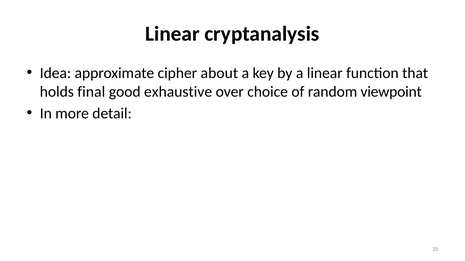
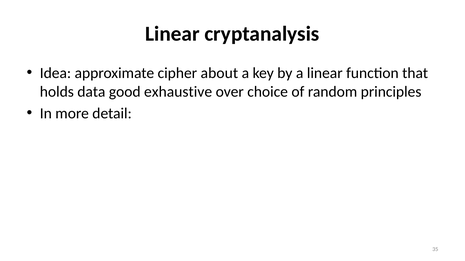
final: final -> data (91, 92)
viewpoint: viewpoint -> principles (391, 92)
